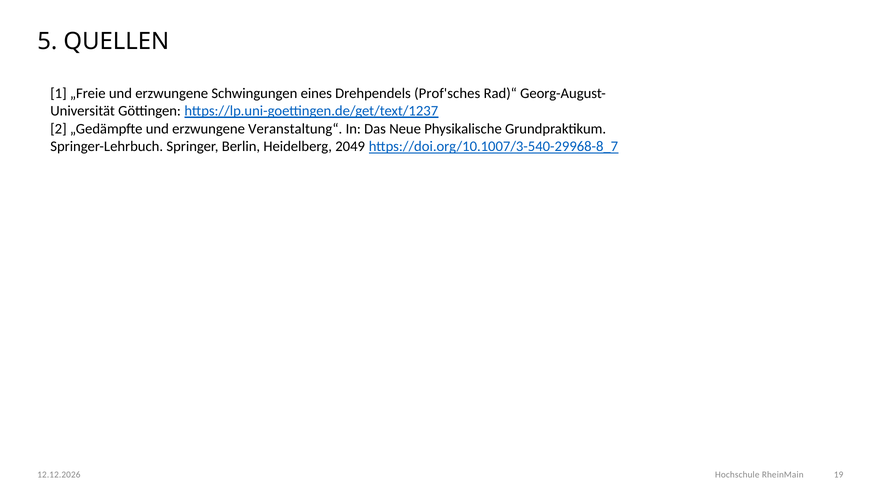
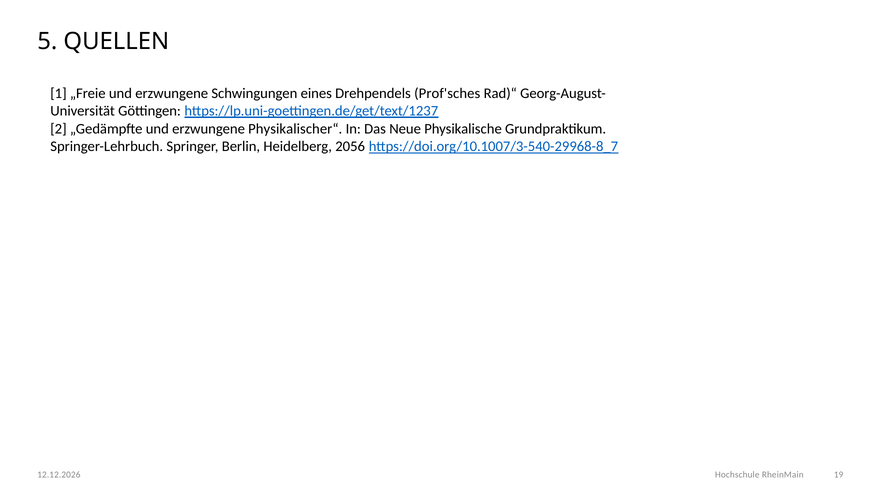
Veranstaltung“: Veranstaltung“ -> Physikalischer“ (295, 129)
2049: 2049 -> 2056 (350, 146)
